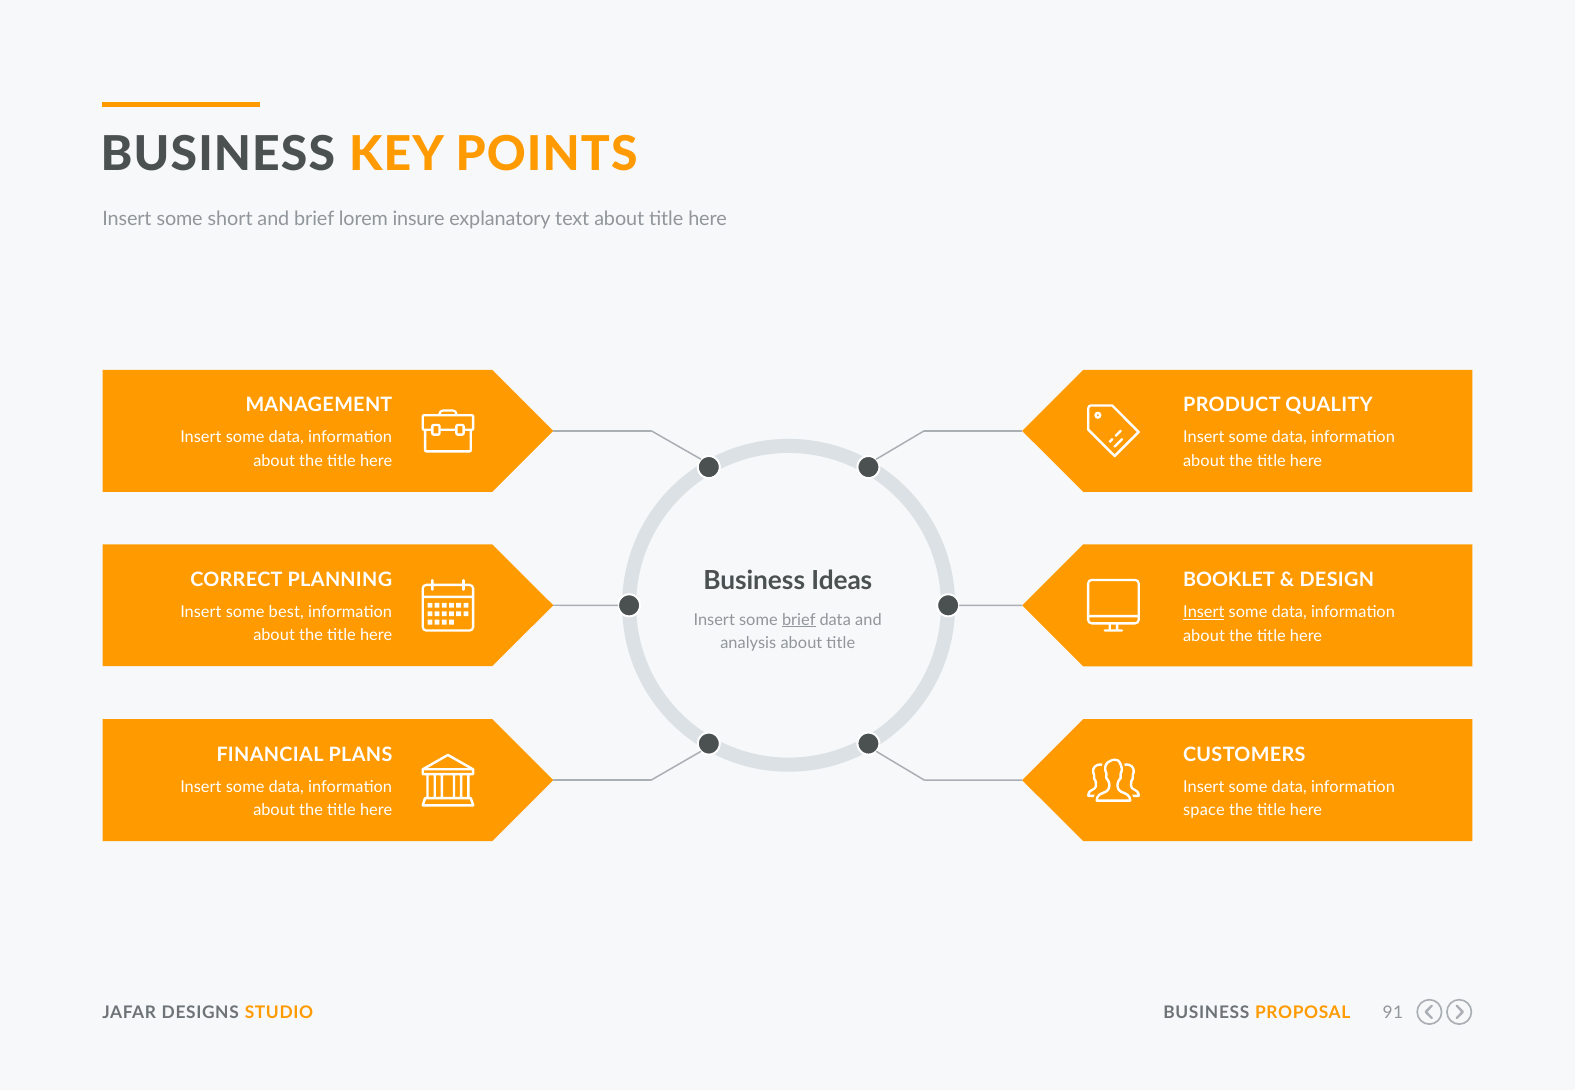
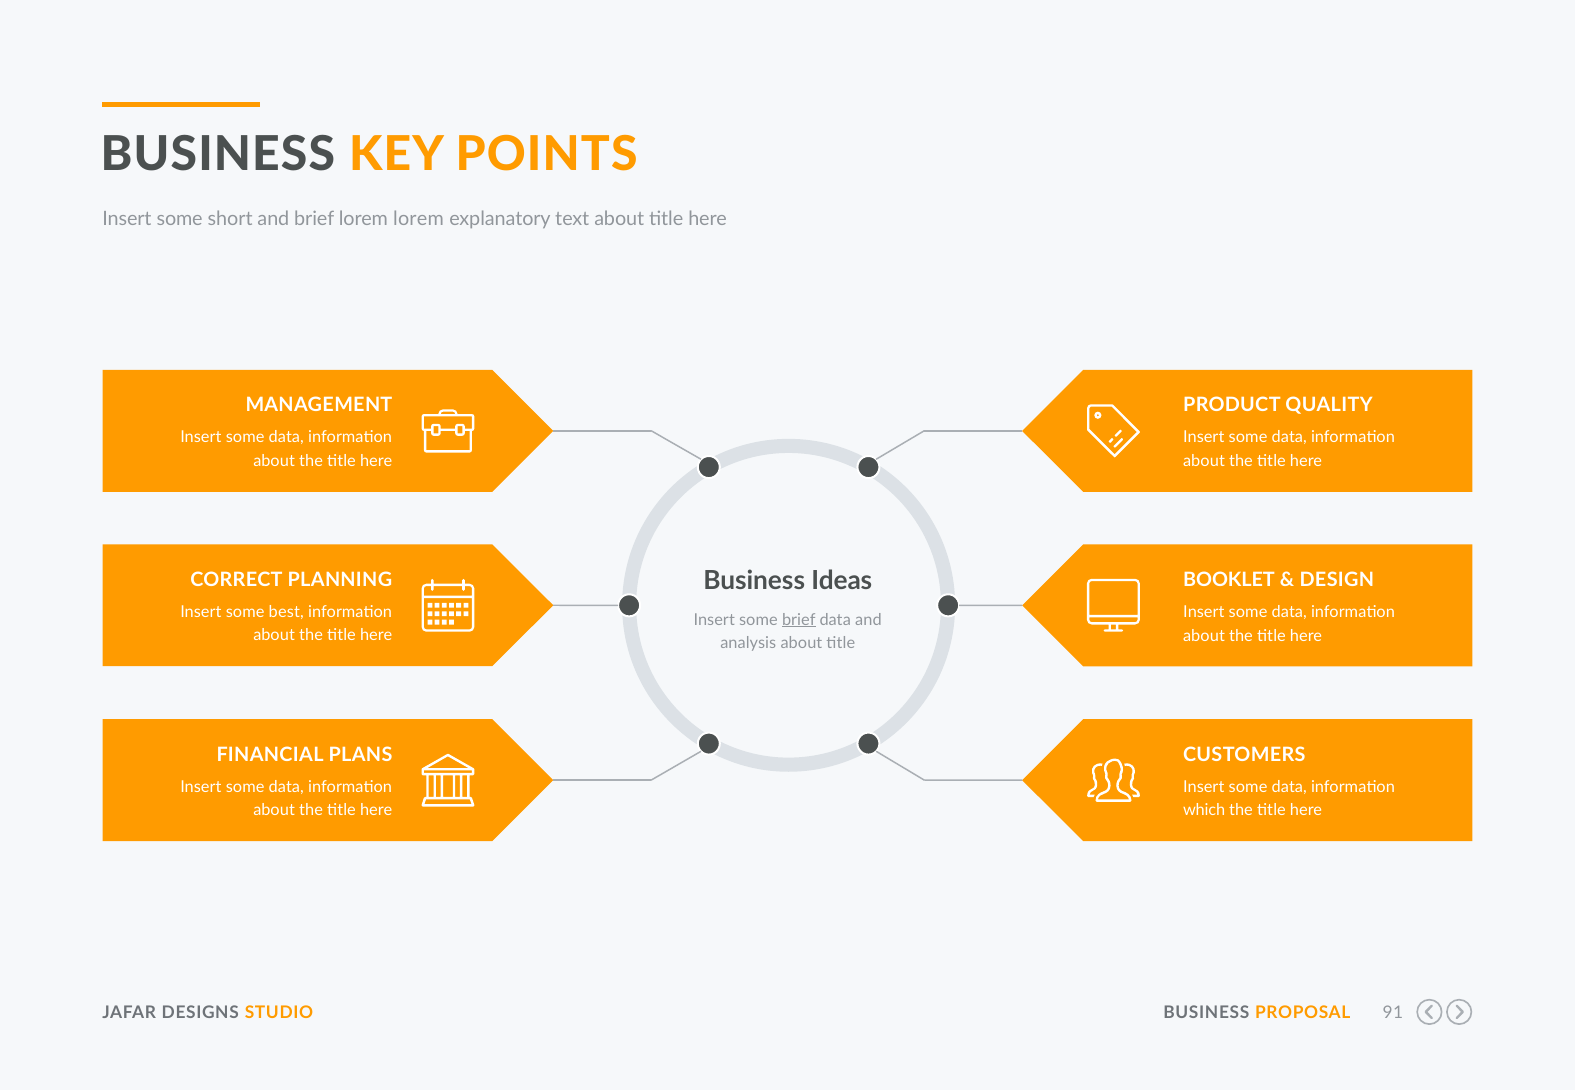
lorem insure: insure -> lorem (418, 219)
Insert underline: present -> none (1204, 612)
space: space -> which (1204, 811)
